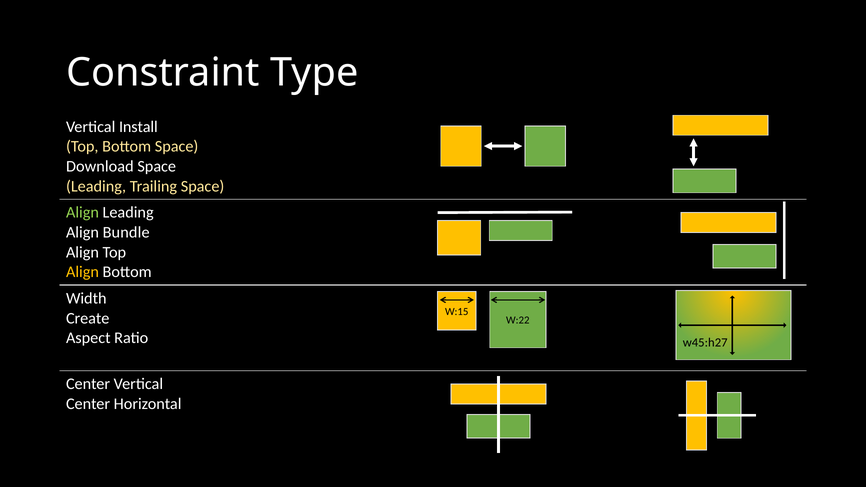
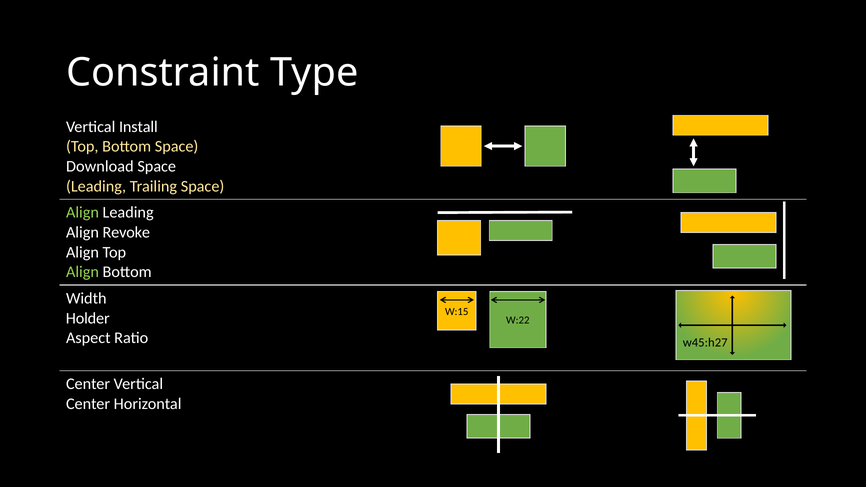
Bundle: Bundle -> Revoke (126, 232)
Align colour: yellow -> light green (83, 272)
Create: Create -> Holder (88, 318)
